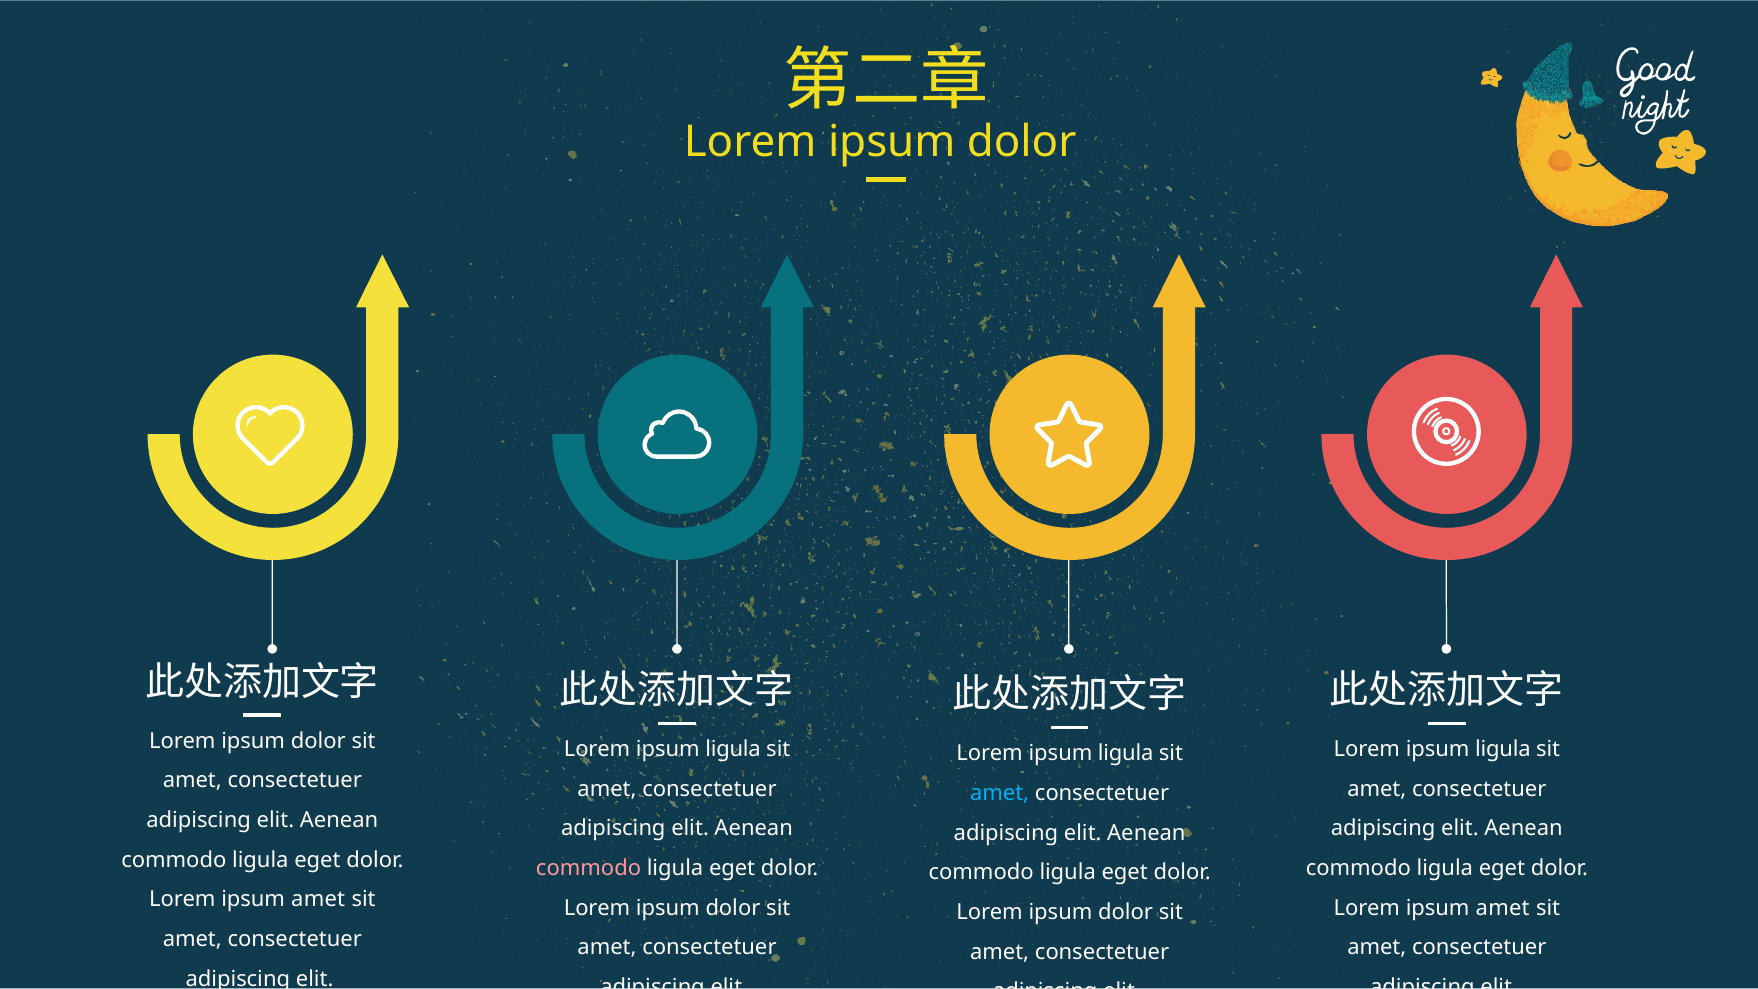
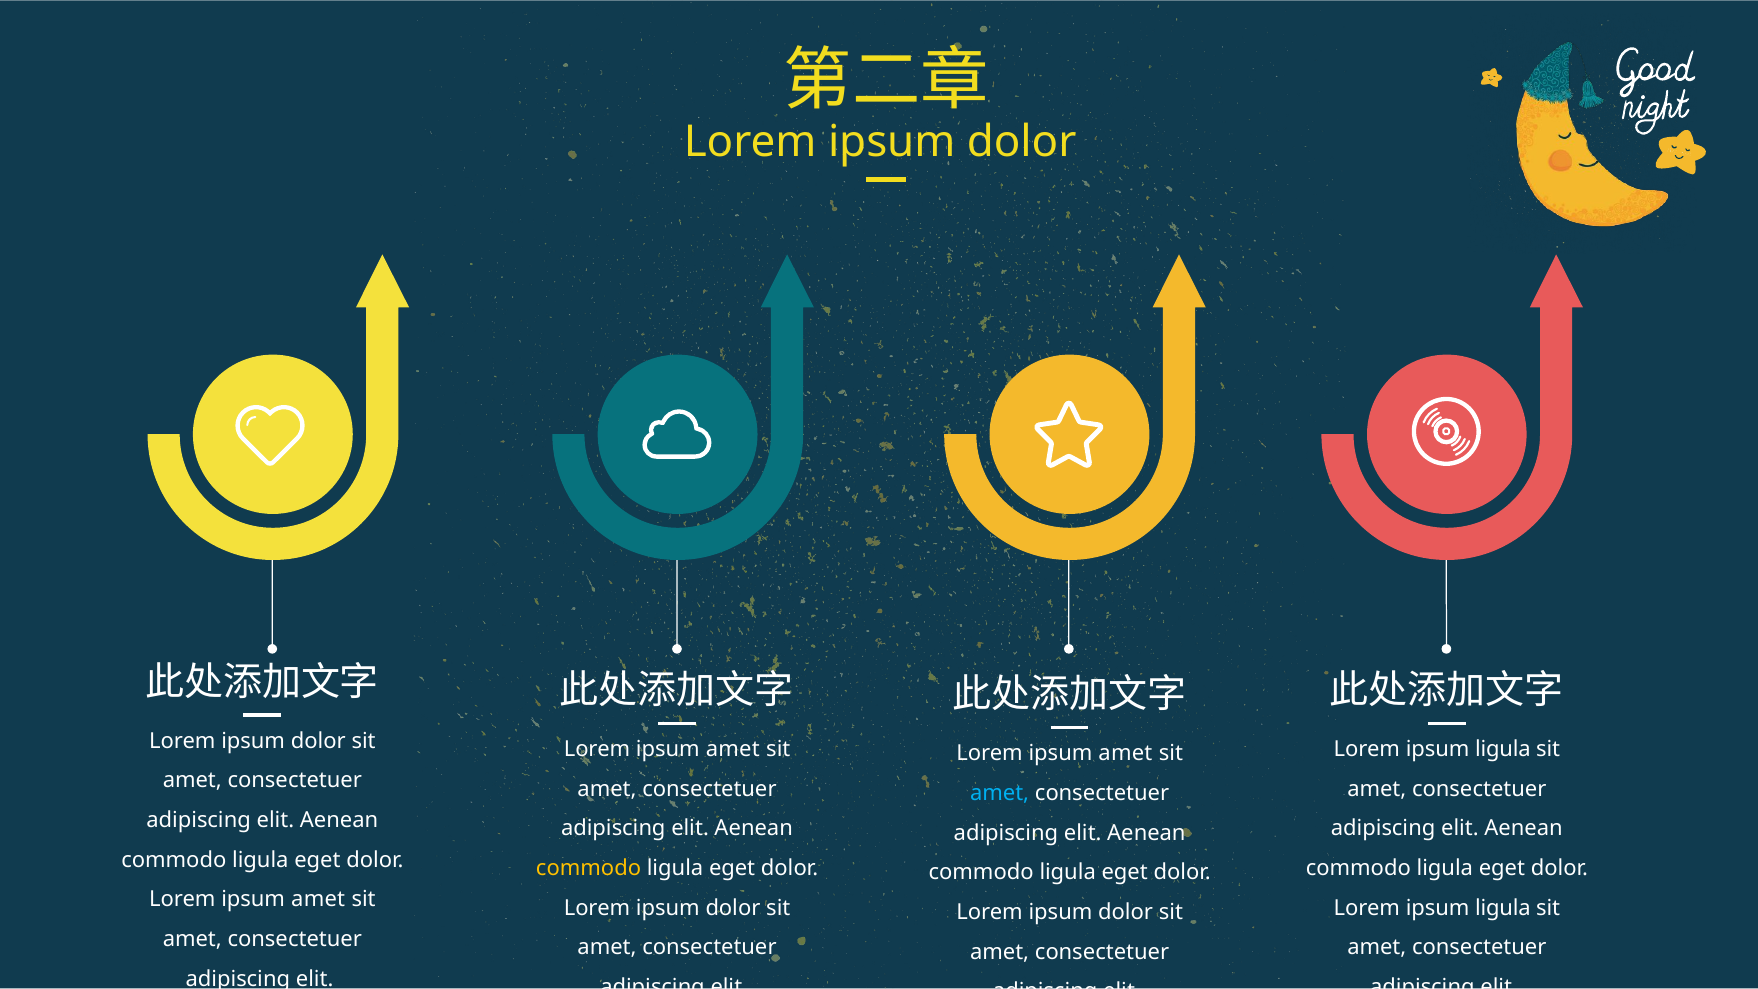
ligula: ligula -> amet (733, 749)
ligula: ligula -> amet (1125, 753)
commodo colour: pink -> yellow (589, 868)
amet: amet -> ligula (1503, 908)
